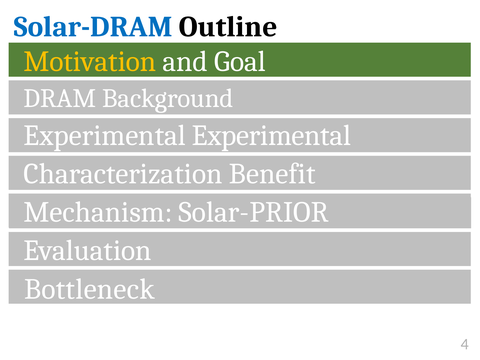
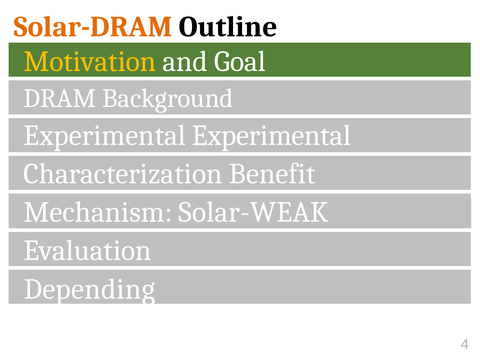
Solar-DRAM colour: blue -> orange (93, 27)
Solar-PRIOR: Solar-PRIOR -> Solar-WEAK (254, 212)
Bottleneck: Bottleneck -> Depending (89, 289)
